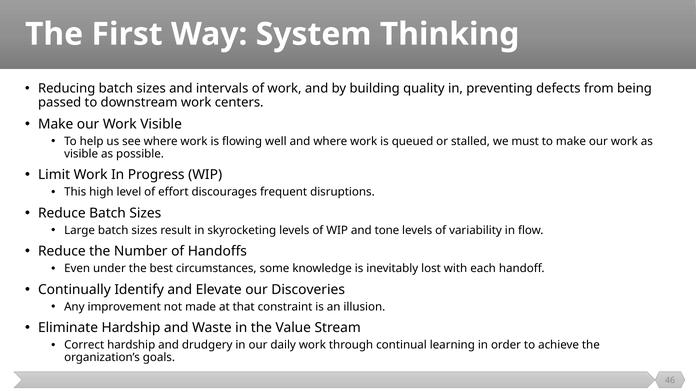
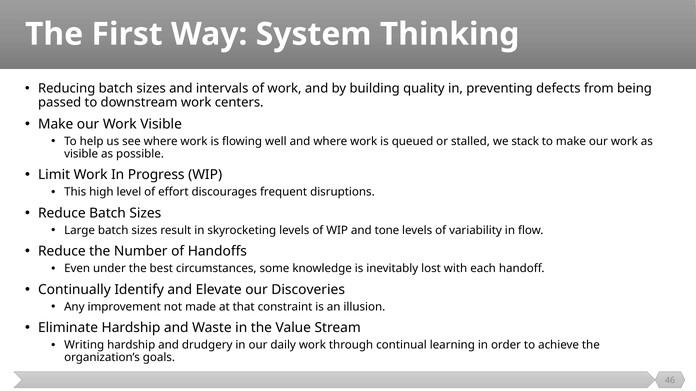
must: must -> stack (525, 142)
Correct: Correct -> Writing (84, 345)
